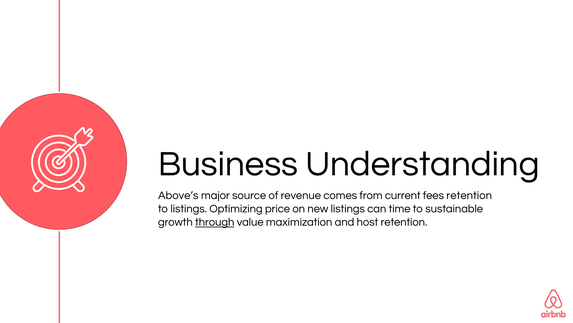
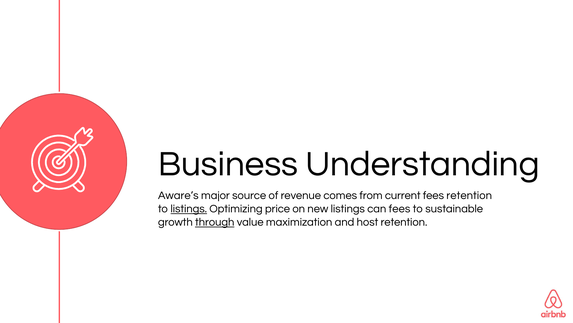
Above’s: Above’s -> Aware’s (178, 195)
listings underline: none -> present (189, 208)
can time: time -> fees (400, 208)
